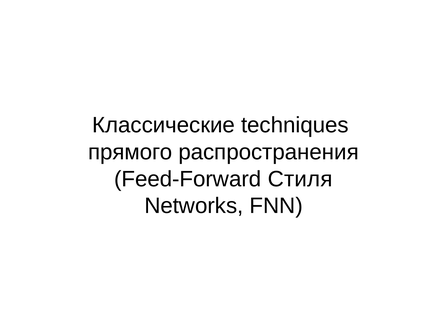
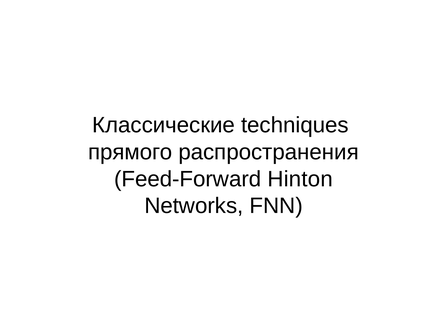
Стиля: Стиля -> Hinton (300, 179)
